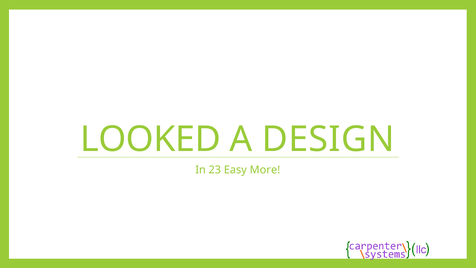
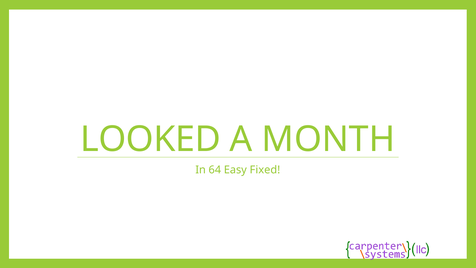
DESIGN: DESIGN -> MONTH (328, 139)
23: 23 -> 64 (215, 170)
More: More -> Fixed (265, 170)
